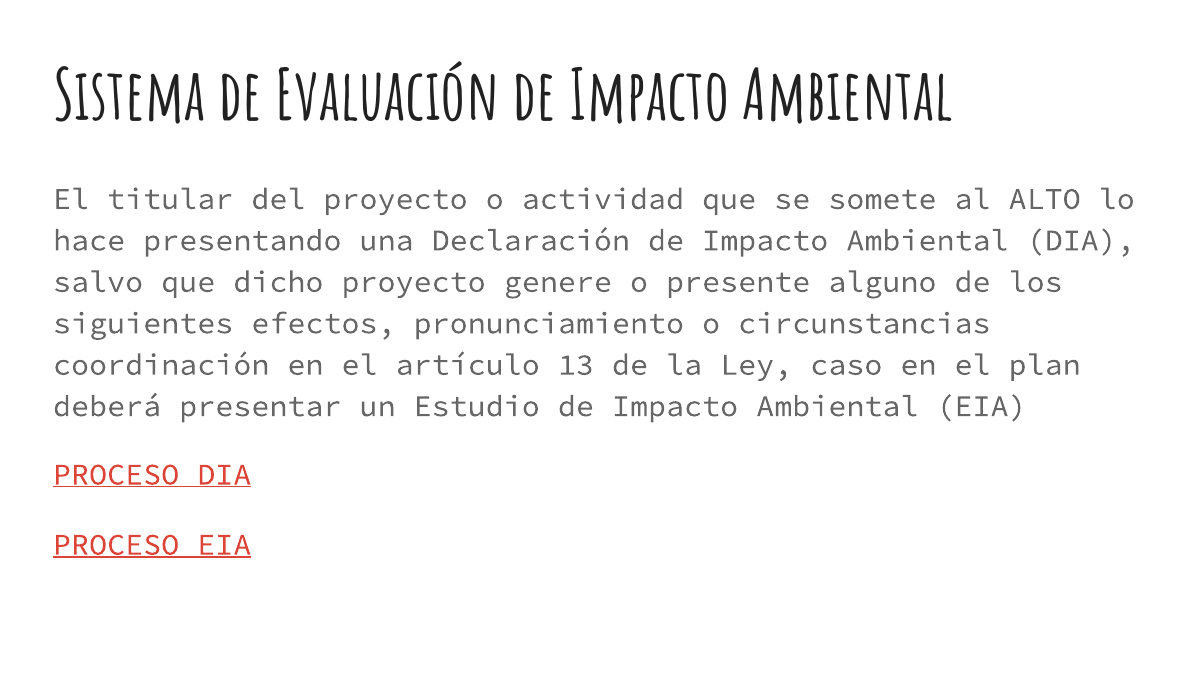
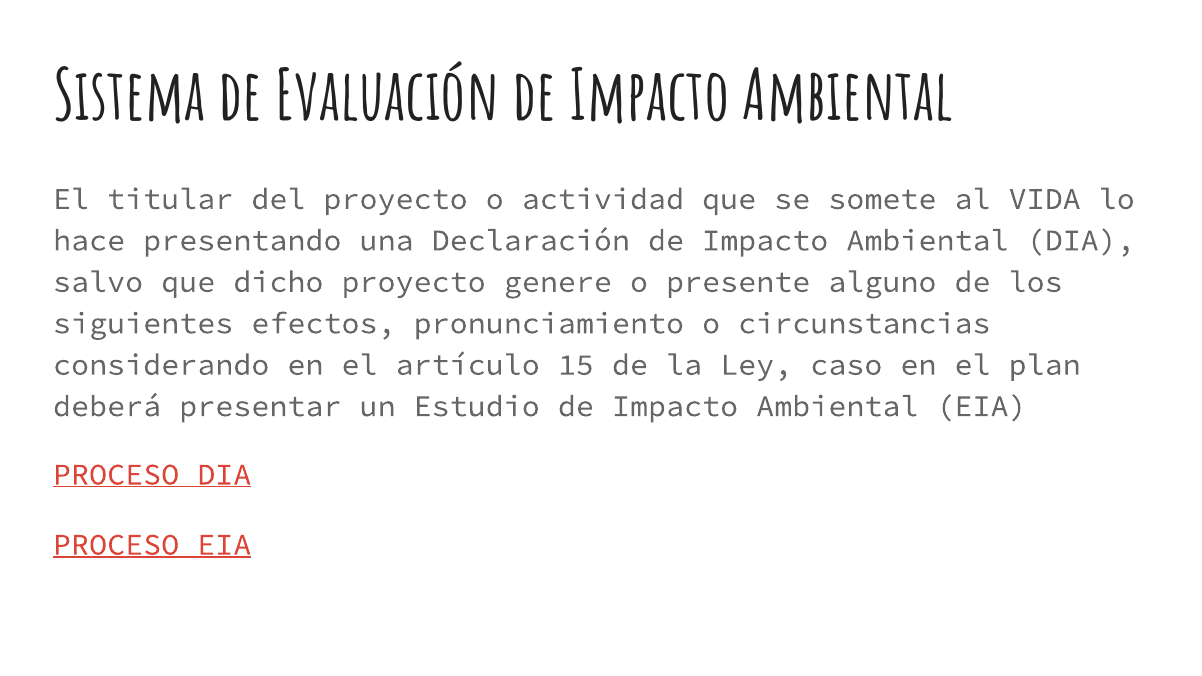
ALTO: ALTO -> VIDA (1045, 199)
coordinación: coordinación -> considerando (161, 365)
13: 13 -> 15 (576, 365)
